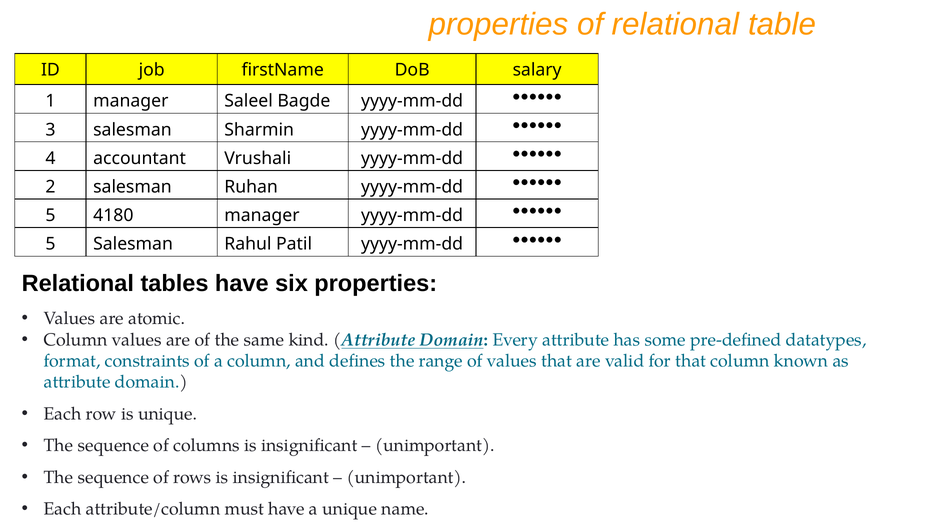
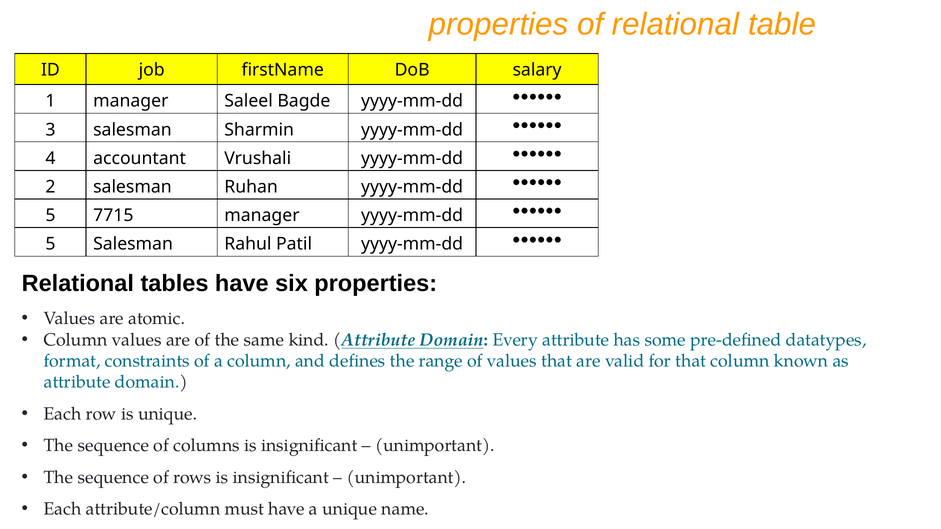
4180: 4180 -> 7715 (113, 216)
